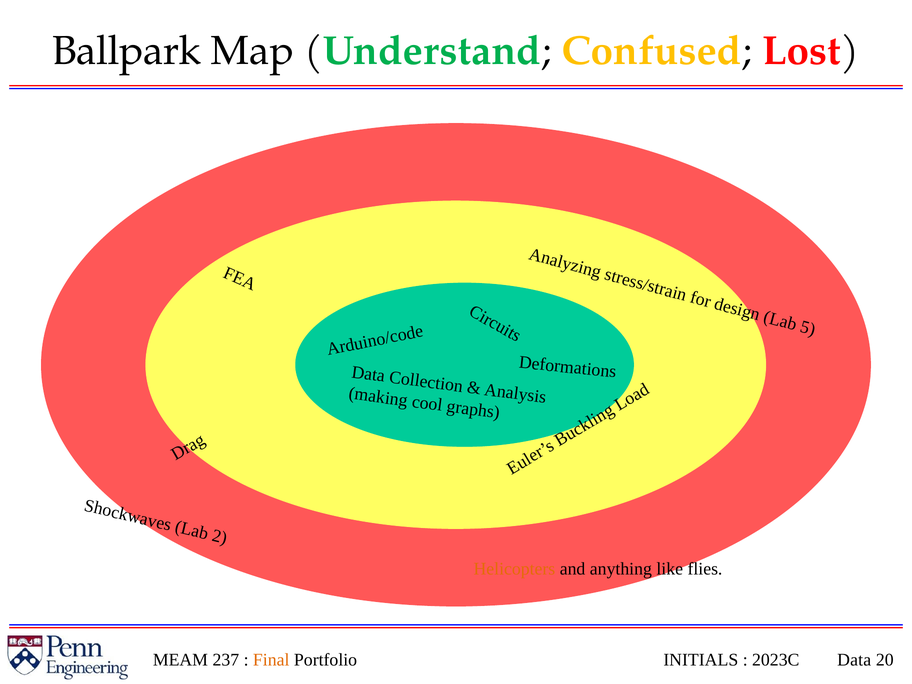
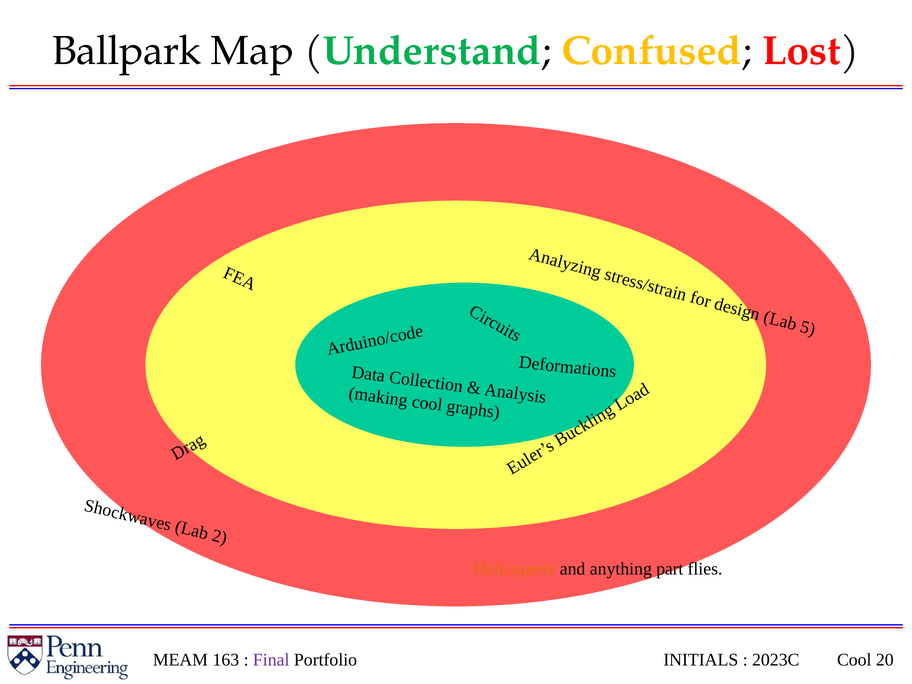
like: like -> part (670, 569)
237: 237 -> 163 (226, 660)
Final colour: orange -> purple (271, 660)
Portfolio Data: Data -> Cool (854, 660)
